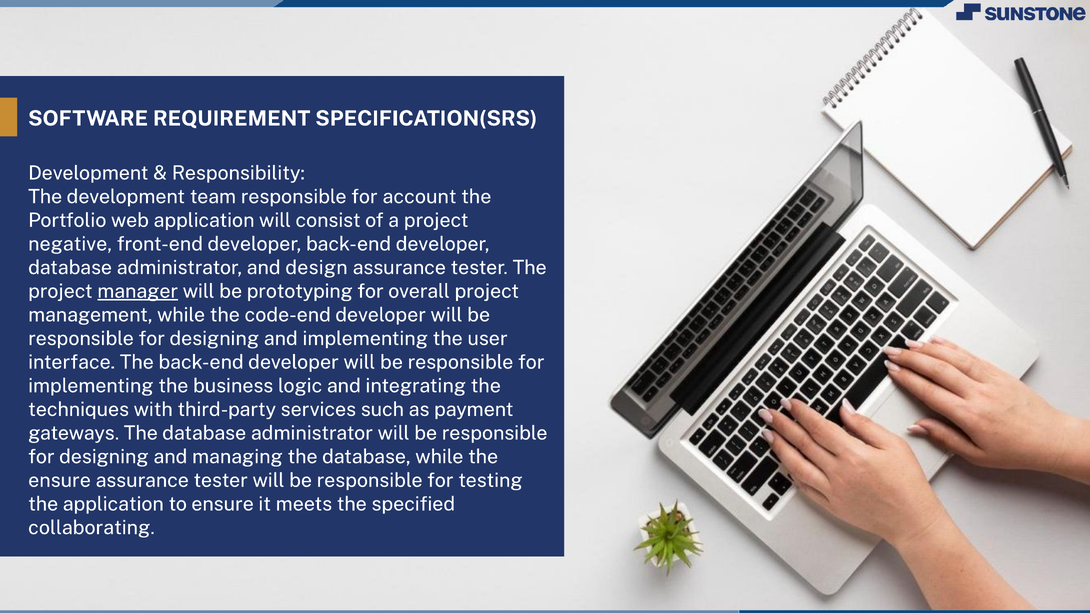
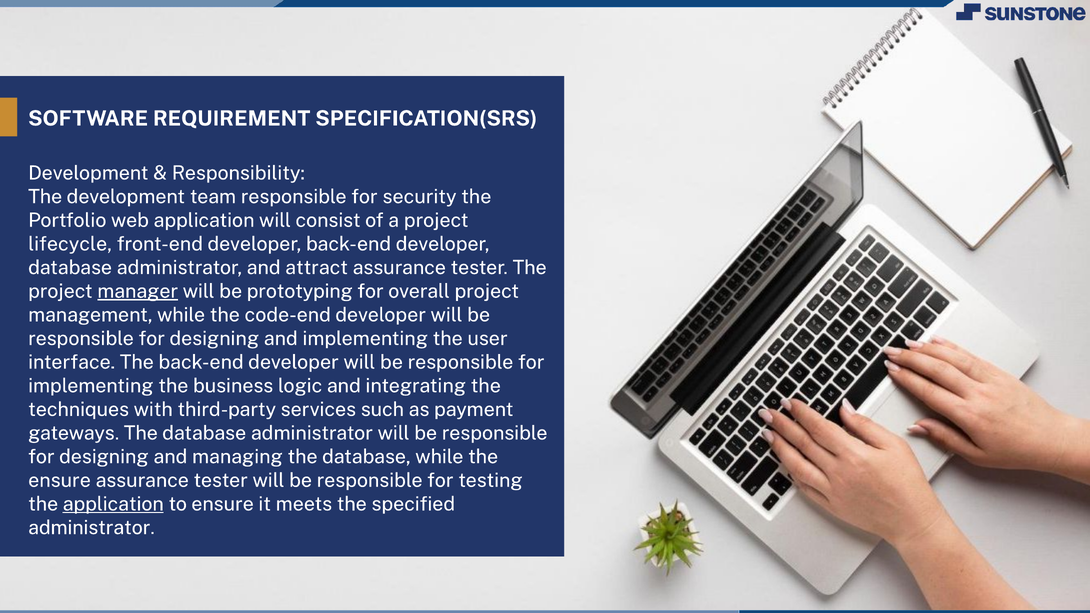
account: account -> security (420, 197)
negative: negative -> lifecycle (70, 244)
design: design -> attract (317, 268)
application underline: none -> present (113, 504)
collaborating: collaborating -> administrator (91, 528)
